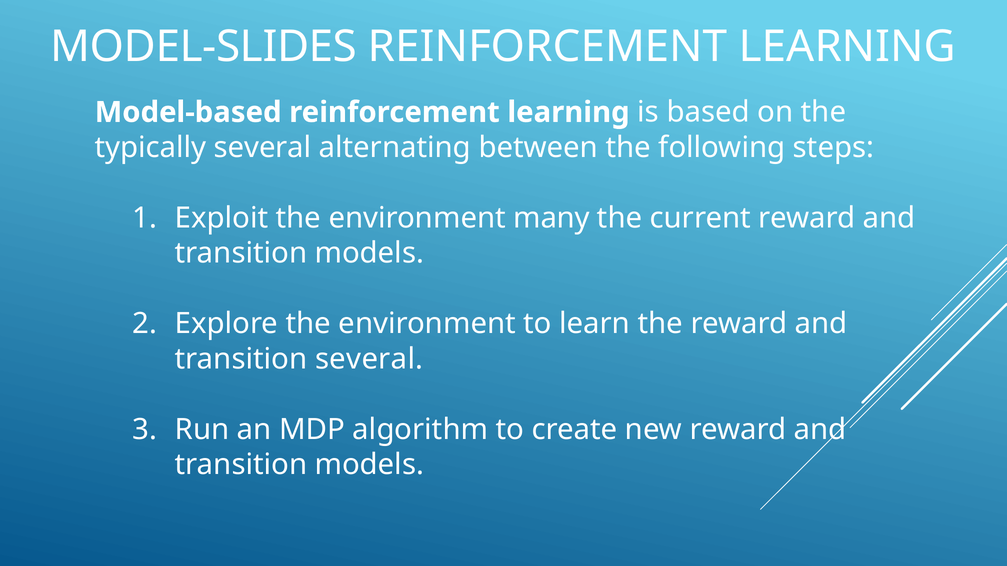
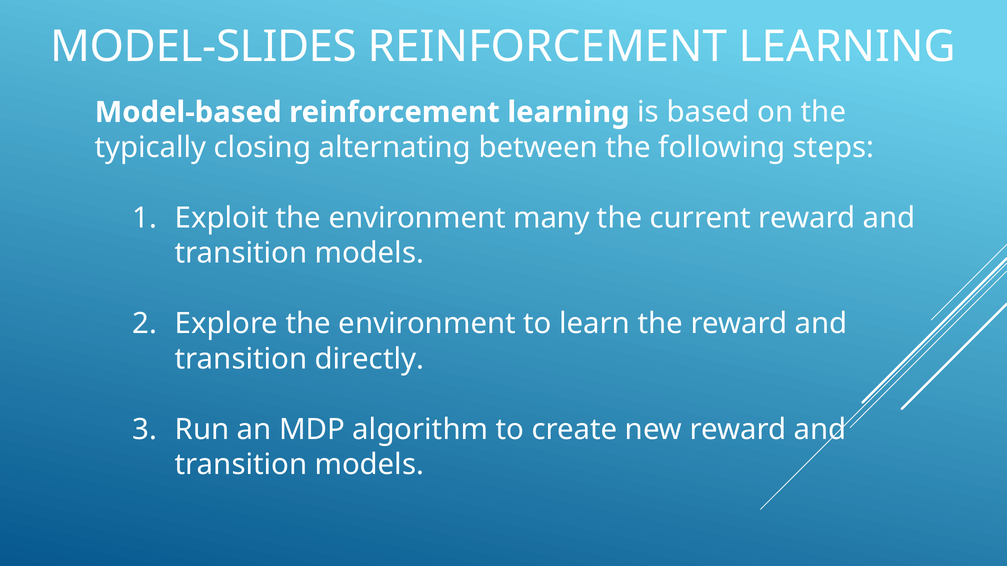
typically several: several -> closing (263, 148)
transition several: several -> directly (369, 359)
